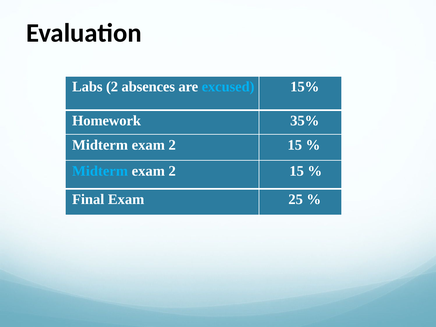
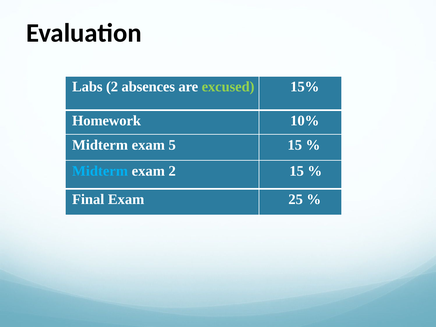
excused colour: light blue -> light green (228, 87)
35%: 35% -> 10% (305, 121)
2: 2 -> 5 (172, 145)
